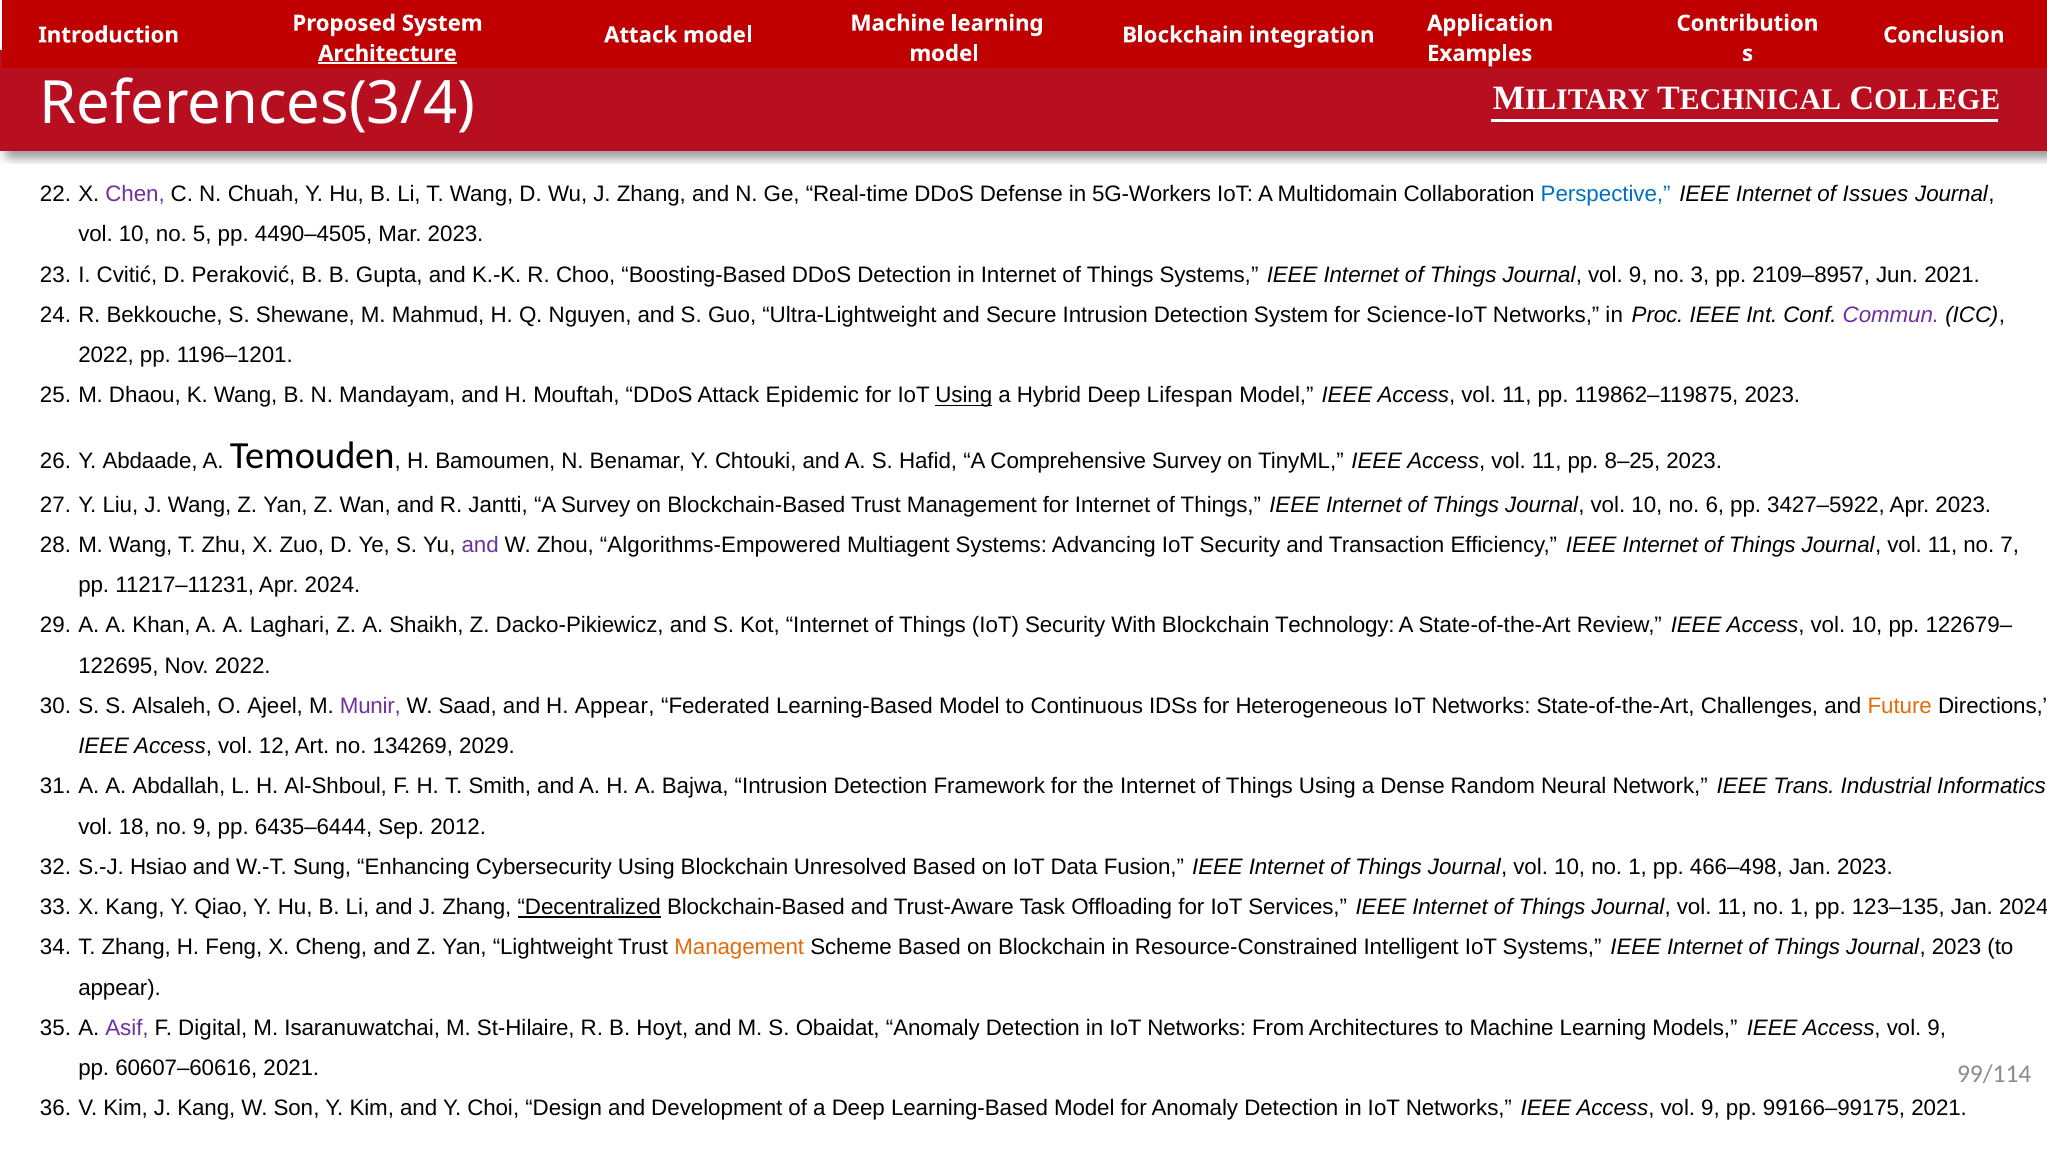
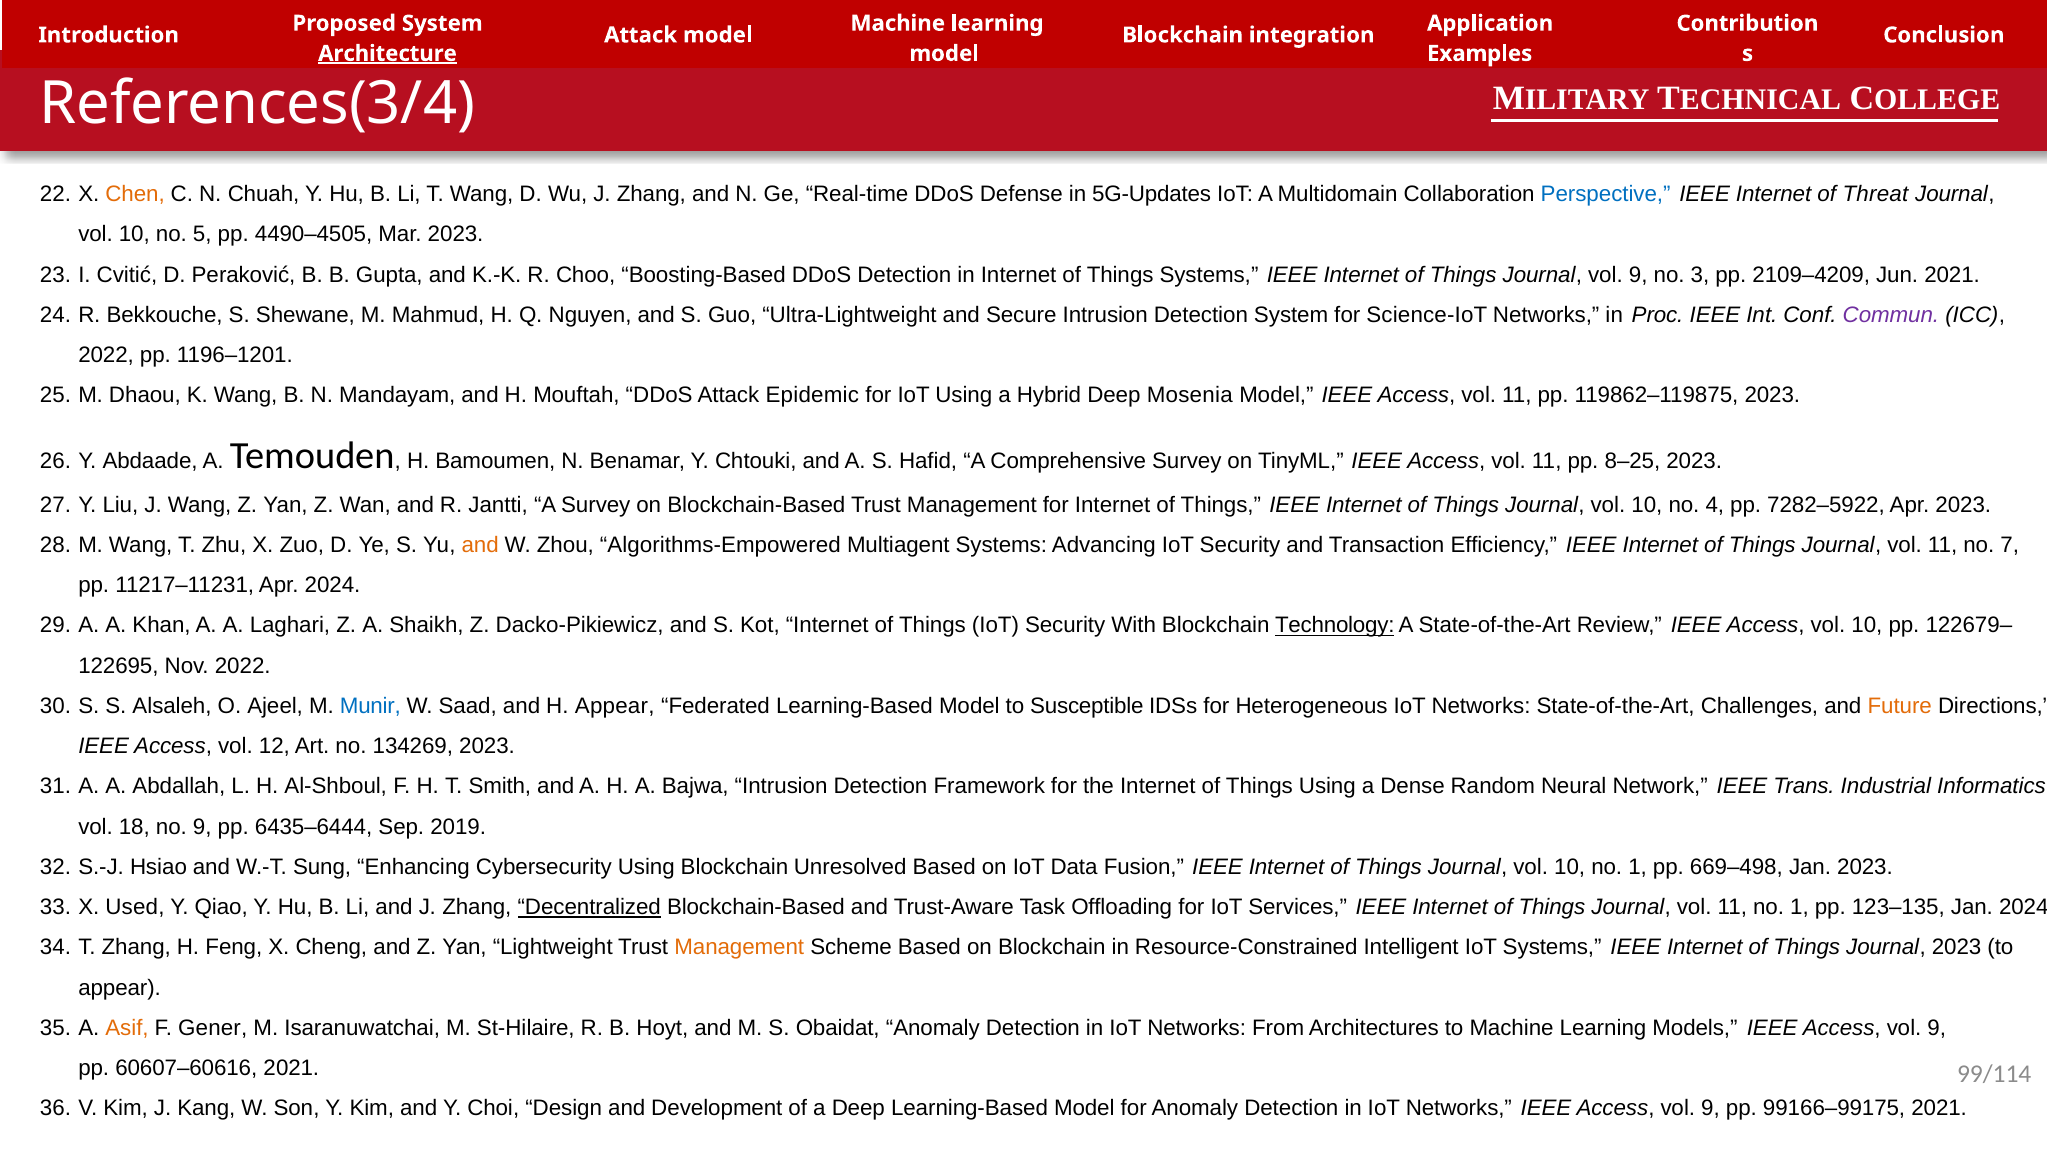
Chen colour: purple -> orange (135, 194)
5G-Workers: 5G-Workers -> 5G-Updates (1152, 194)
Issues: Issues -> Threat (1875, 194)
2109–8957: 2109–8957 -> 2109–4209 (1811, 275)
Using underline: present -> none (964, 396)
Lifespan: Lifespan -> Mosenia (1190, 396)
6: 6 -> 4 (1715, 505)
3427–5922: 3427–5922 -> 7282–5922 (1826, 505)
and colour: purple -> orange (480, 545)
Technology underline: none -> present (1335, 626)
Munir colour: purple -> blue (370, 706)
Continuous: Continuous -> Susceptible (1087, 706)
134269 2029: 2029 -> 2023 (487, 747)
2012: 2012 -> 2019 (458, 827)
466–498: 466–498 -> 669–498 (1736, 867)
X Kang: Kang -> Used (135, 908)
Asif colour: purple -> orange (127, 1028)
Digital: Digital -> Gener (213, 1028)
